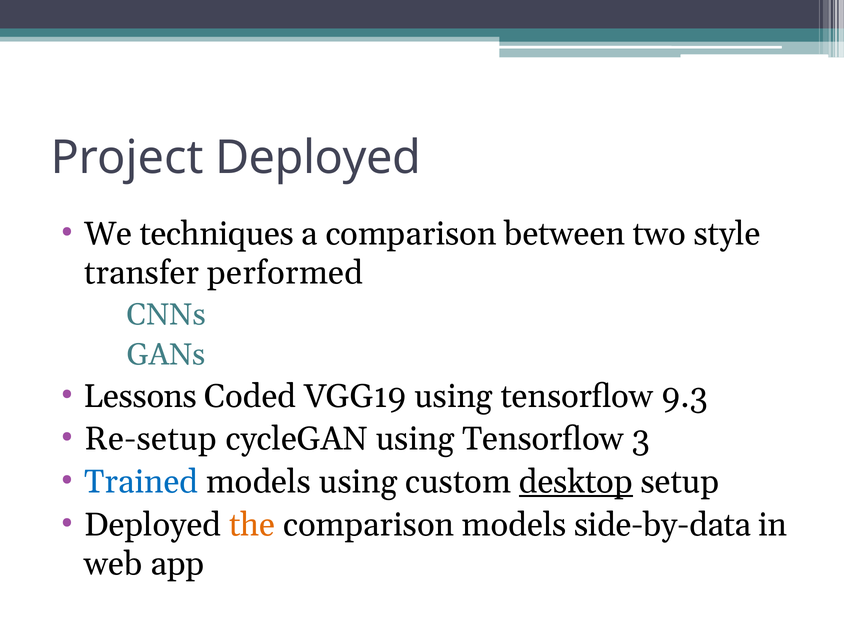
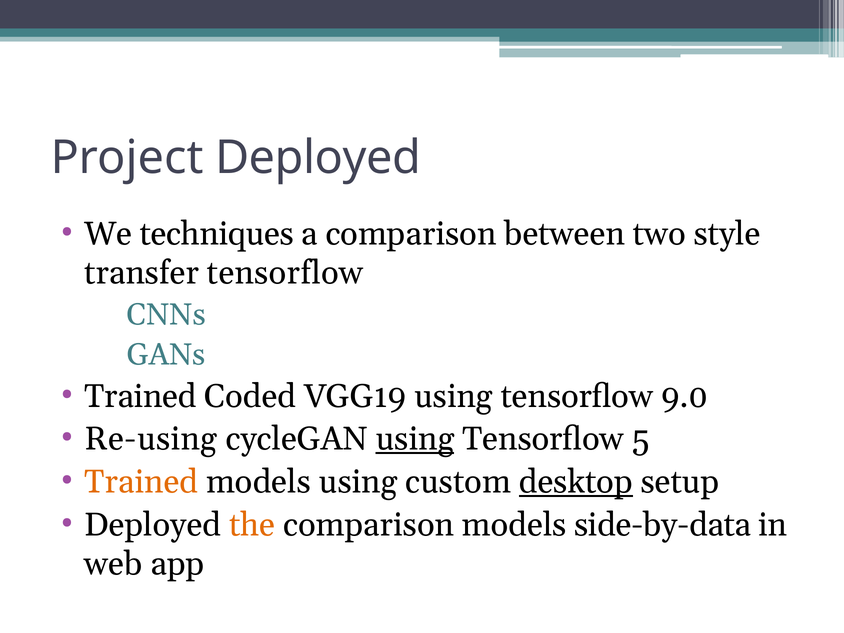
transfer performed: performed -> tensorflow (285, 273)
Lessons: Lessons -> Trained (140, 396)
9.3: 9.3 -> 9.0 (685, 396)
Re-setup: Re-setup -> Re-using (151, 439)
using underline: none -> present (415, 439)
3: 3 -> 5 (641, 439)
Trained colour: blue -> orange (141, 482)
